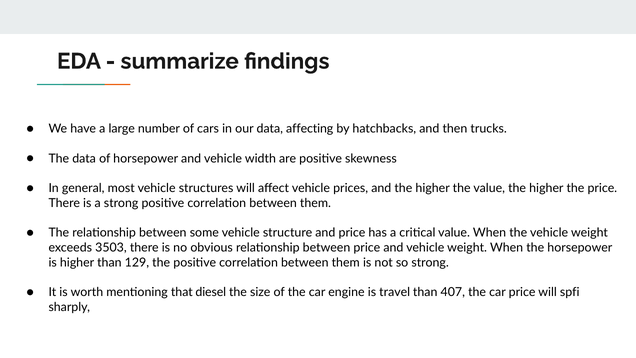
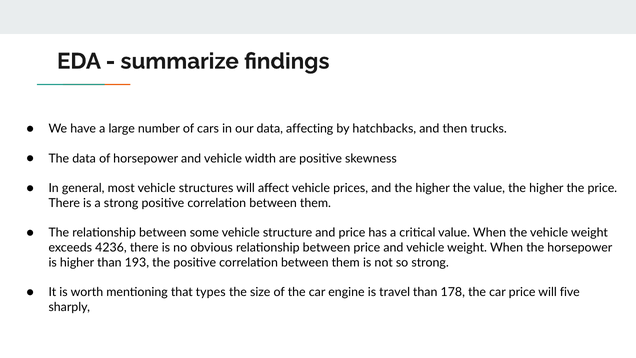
3503: 3503 -> 4236 (111, 247)
129: 129 -> 193 (137, 262)
diesel: diesel -> types (211, 292)
407: 407 -> 178 (453, 292)
spfi: spfi -> five (570, 292)
